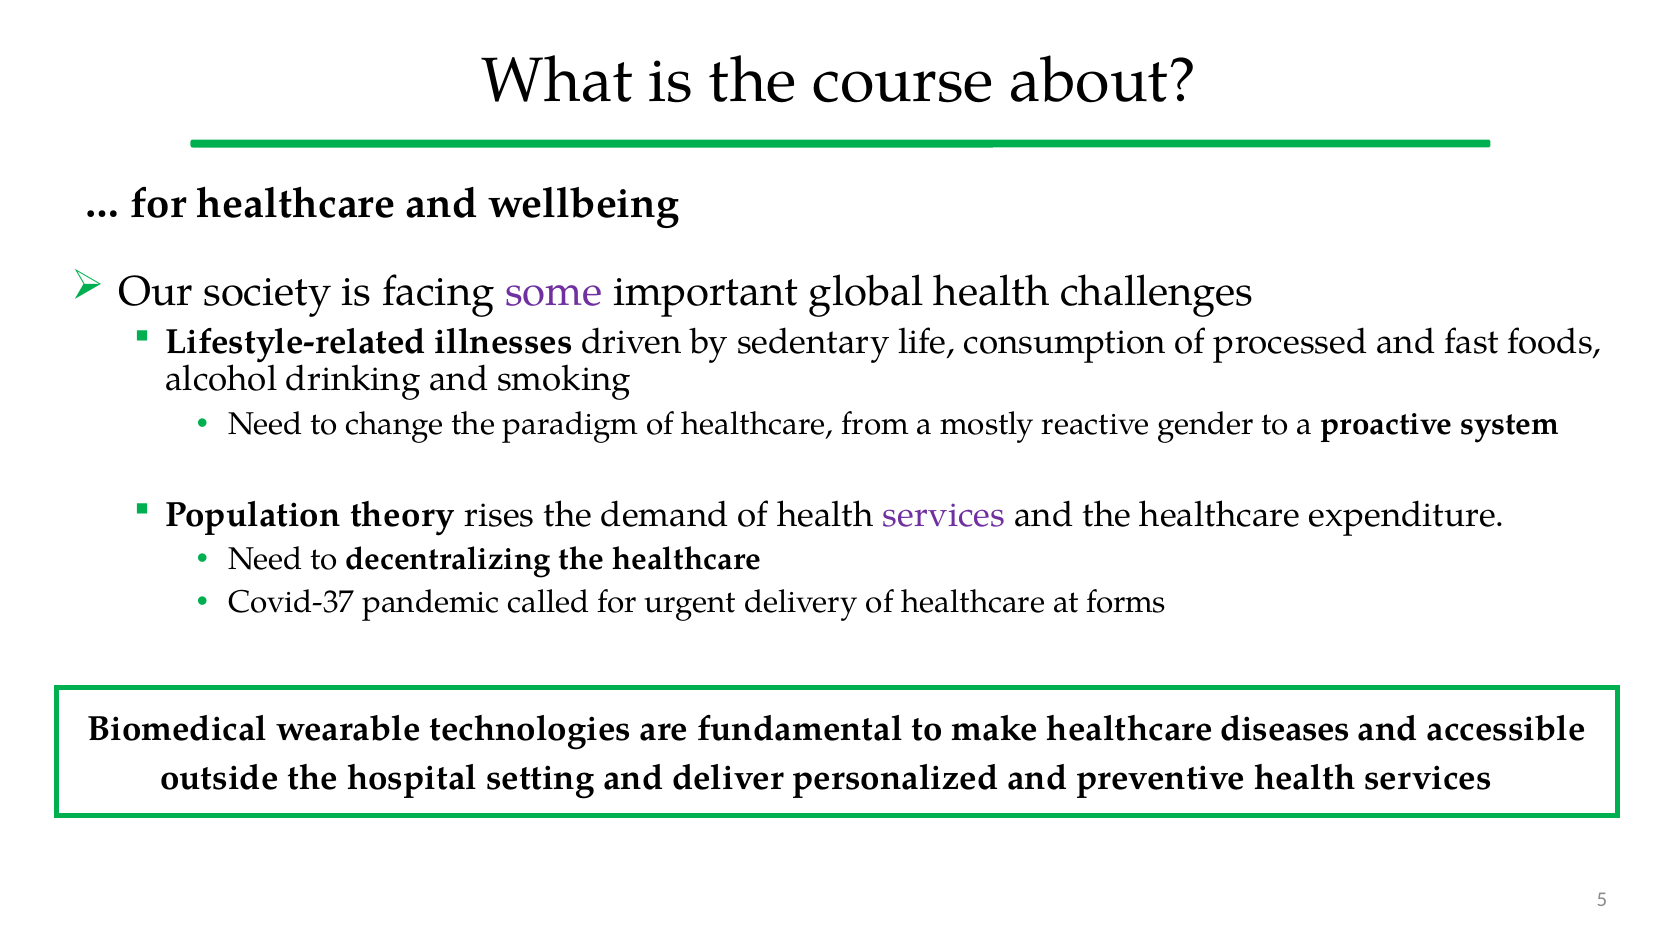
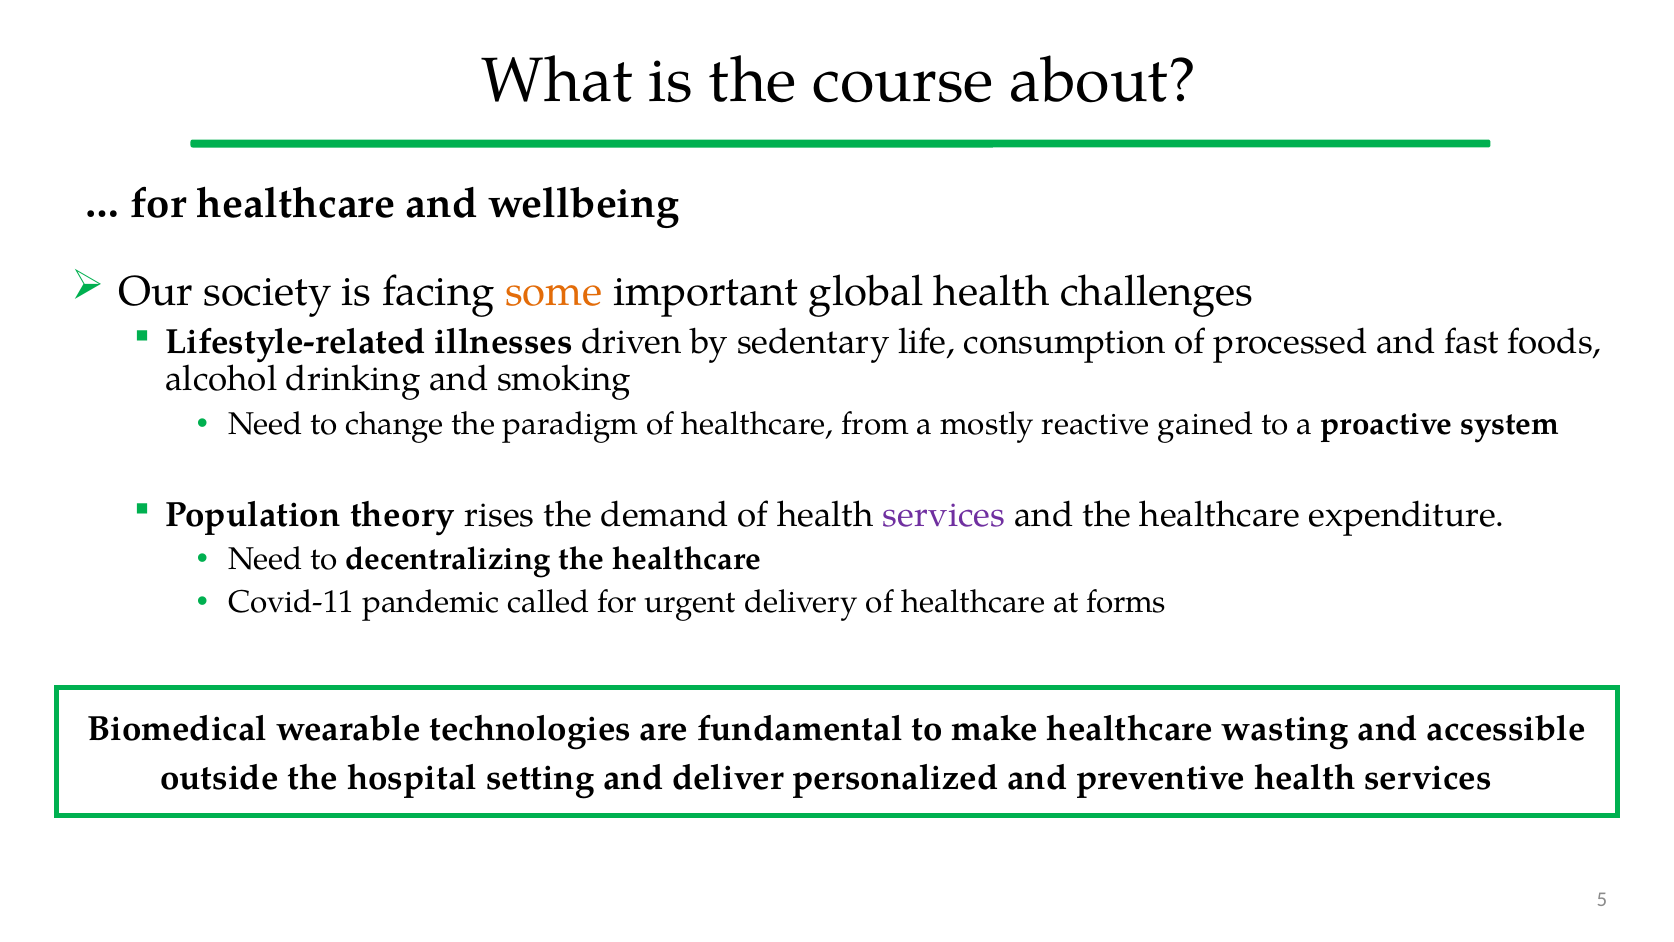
some colour: purple -> orange (554, 291)
gender: gender -> gained (1206, 424)
Covid-37: Covid-37 -> Covid-11 (291, 602)
diseases: diseases -> wasting (1285, 728)
